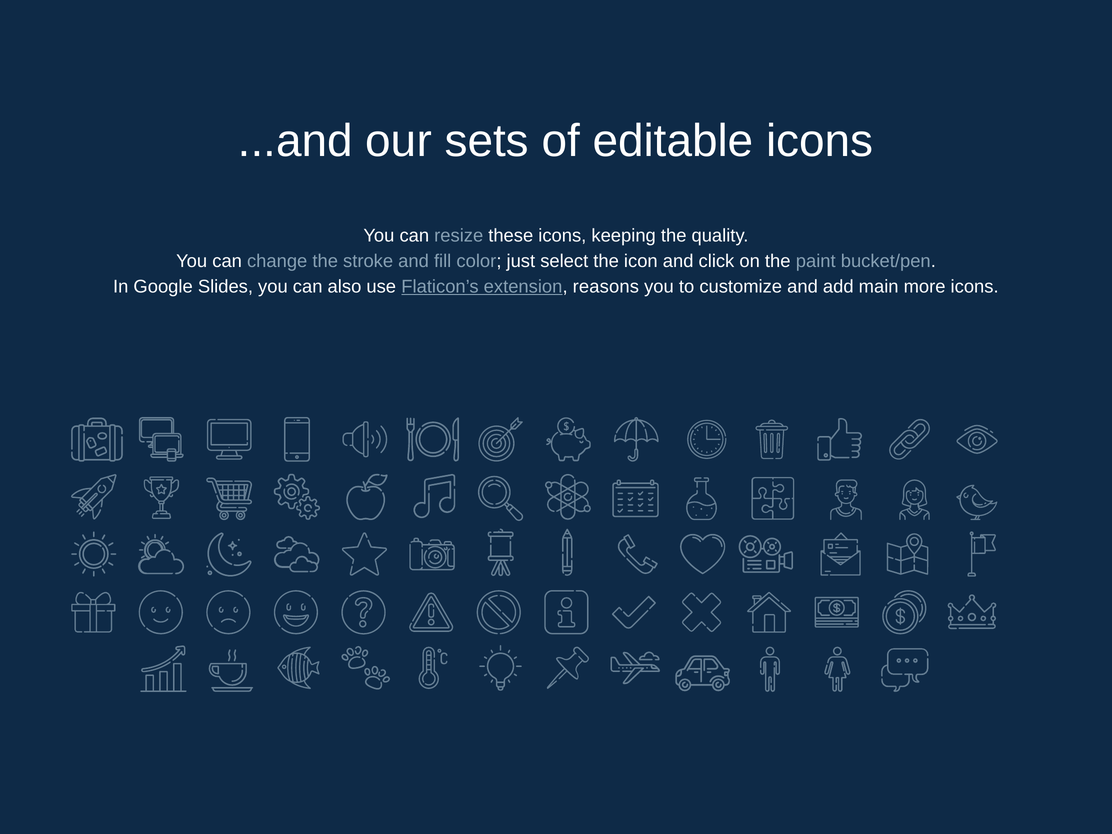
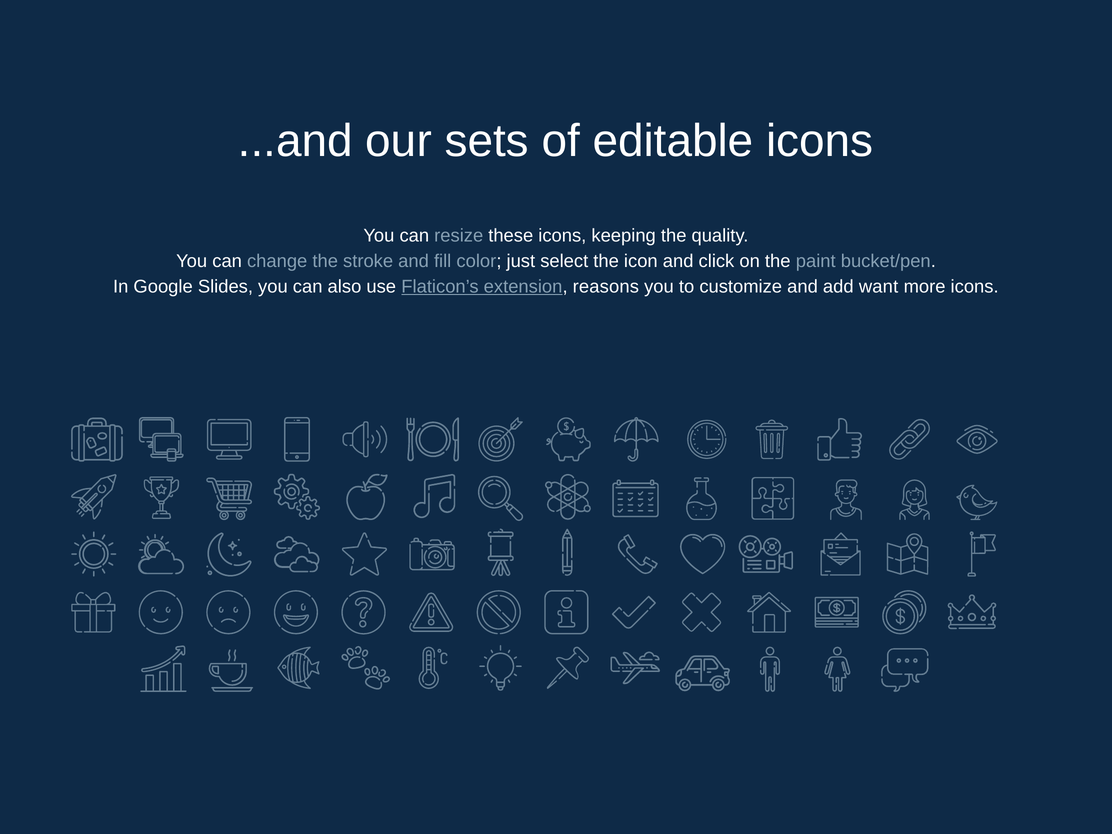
main: main -> want (879, 287)
